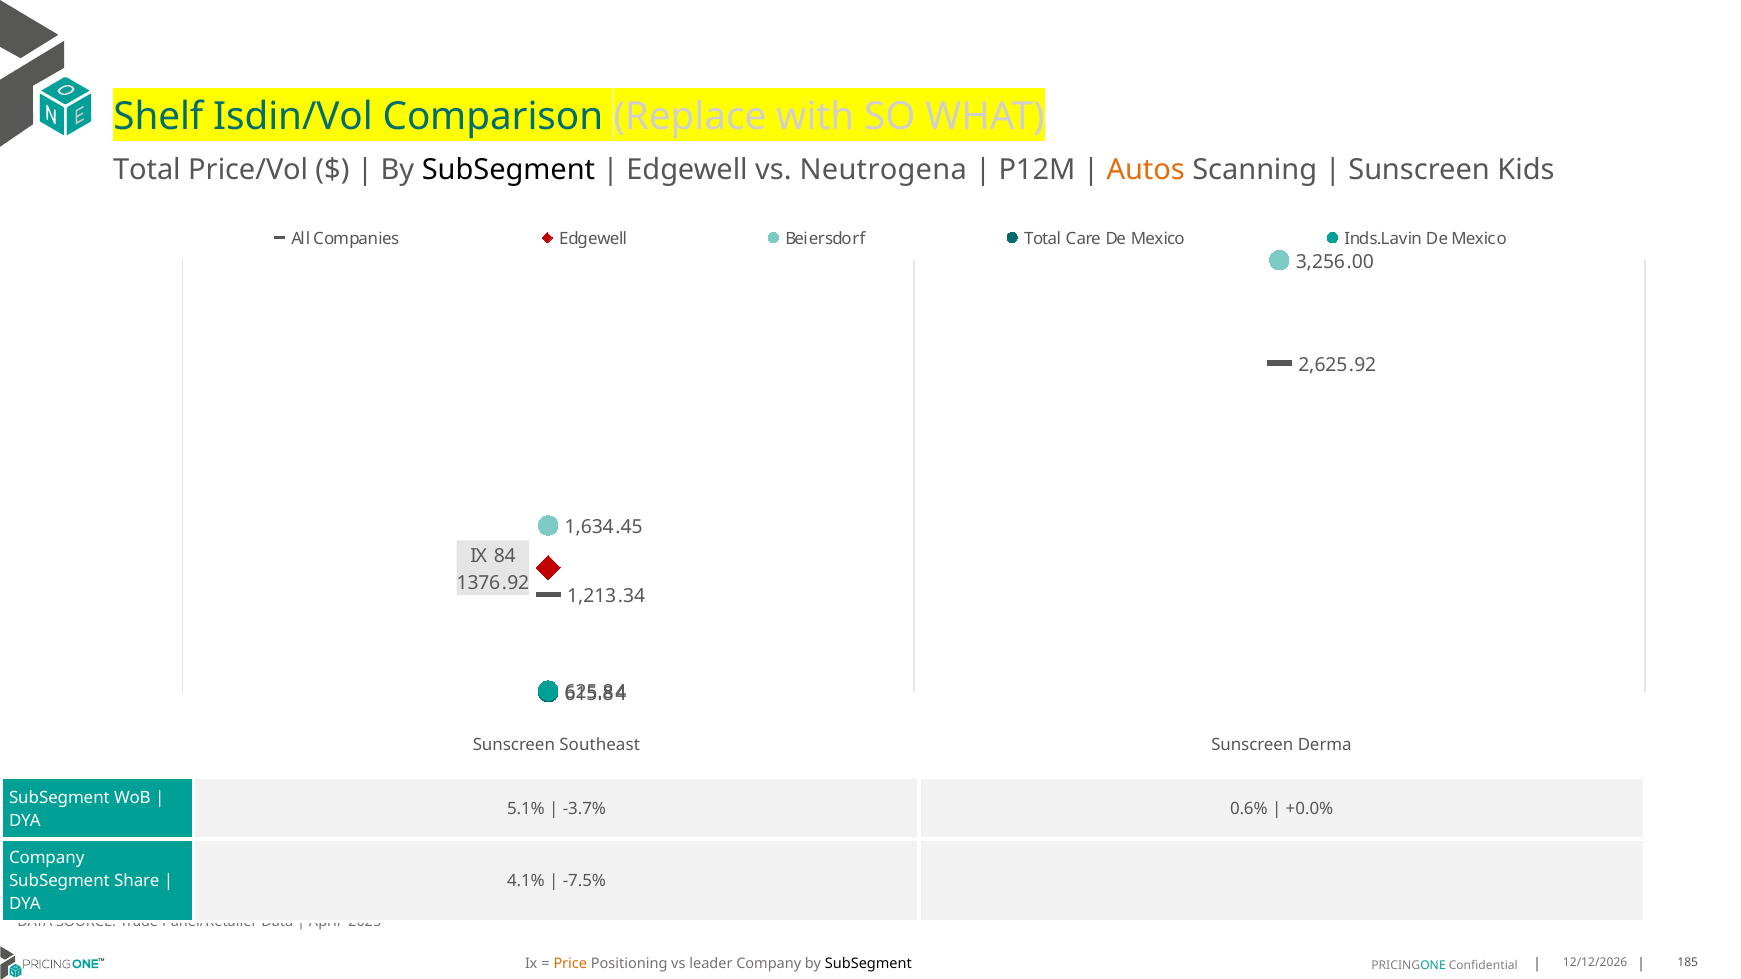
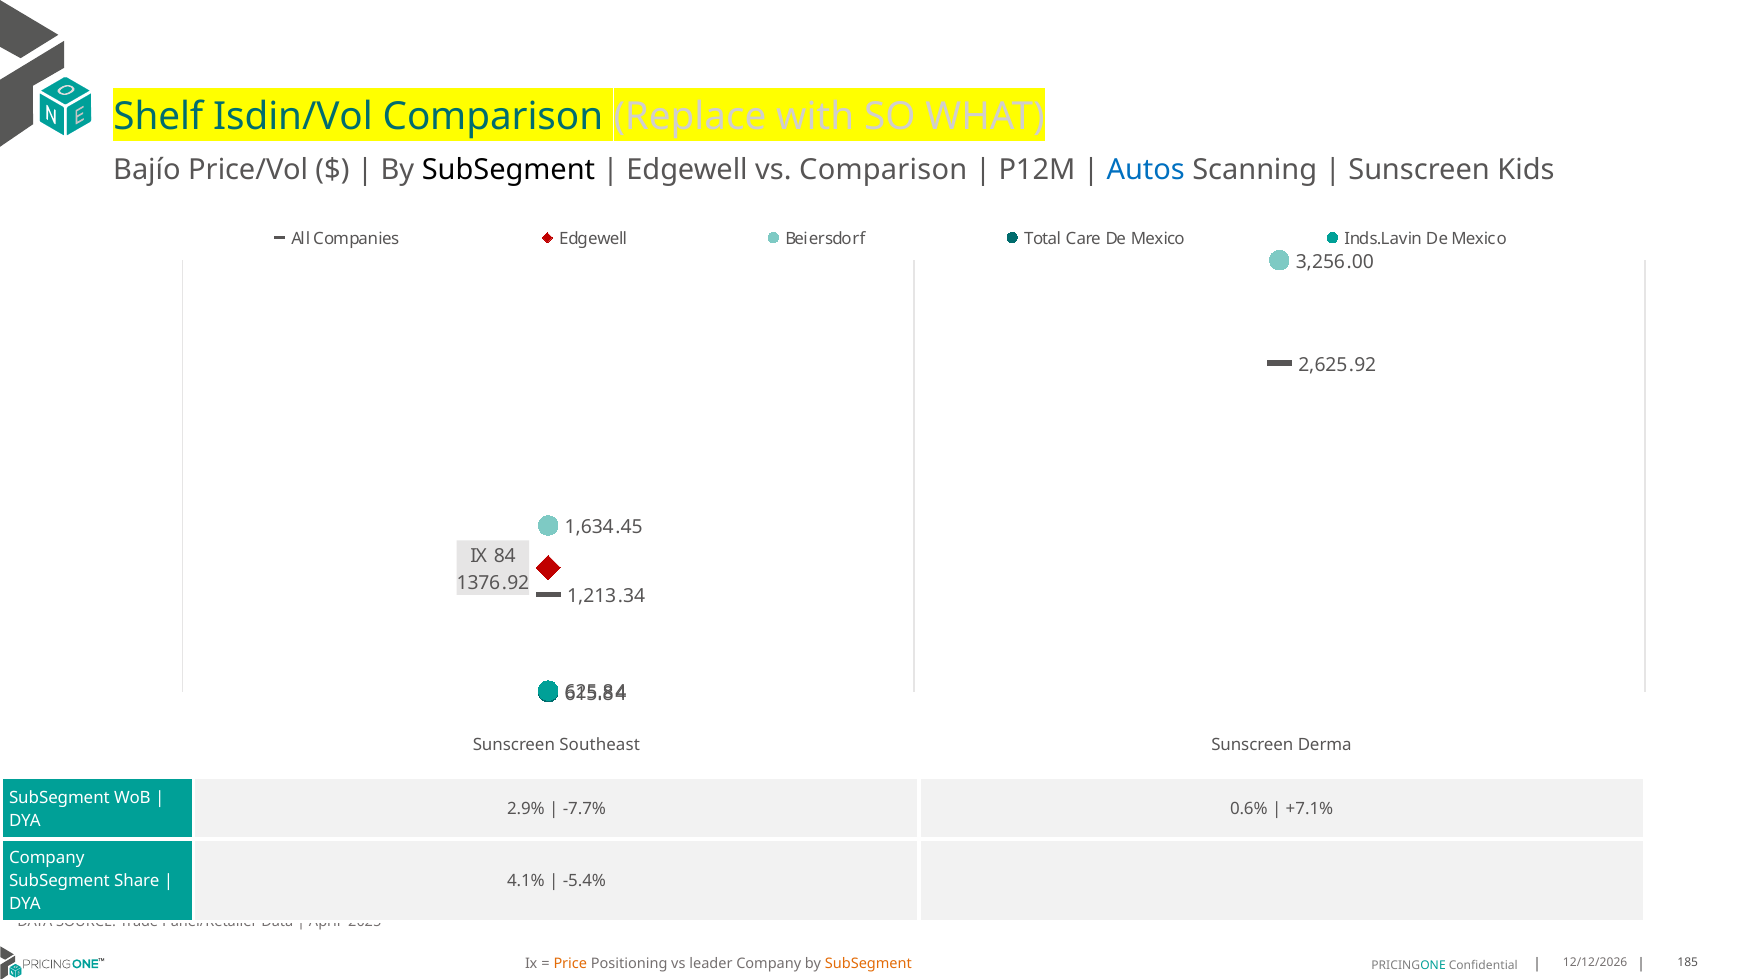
Total: Total -> Bajío (147, 170)
vs Neutrogena: Neutrogena -> Comparison (883, 170)
Autos colour: orange -> blue (1146, 170)
5.1%: 5.1% -> 2.9% (526, 809)
-3.7%: -3.7% -> -7.7% (584, 809)
+0.0%: +0.0% -> +7.1% (1309, 809)
-7.5%: -7.5% -> -5.4% (584, 881)
SubSegment colour: black -> orange (868, 964)
